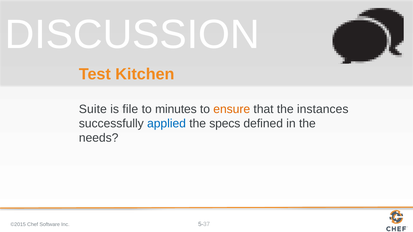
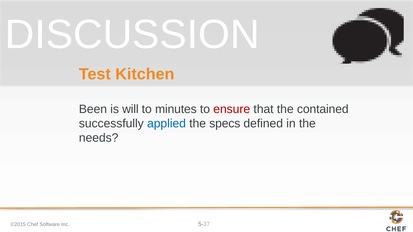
Suite: Suite -> Been (93, 109)
file: file -> will (130, 109)
ensure colour: orange -> red (232, 109)
instances: instances -> contained (323, 109)
